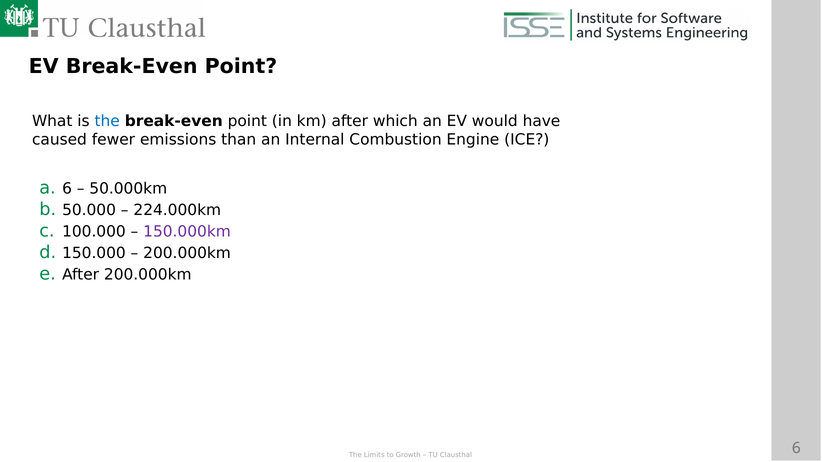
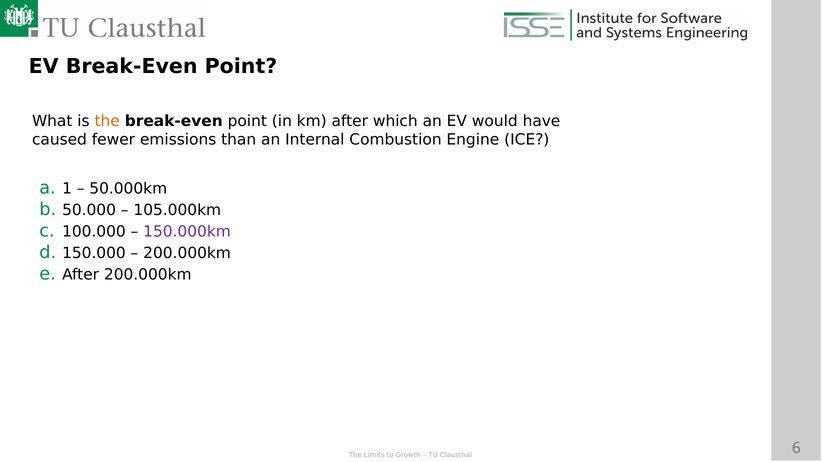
the colour: blue -> orange (107, 121)
6: 6 -> 1 (67, 189)
224.000km: 224.000km -> 105.000km (177, 210)
